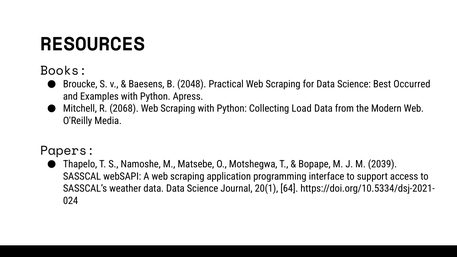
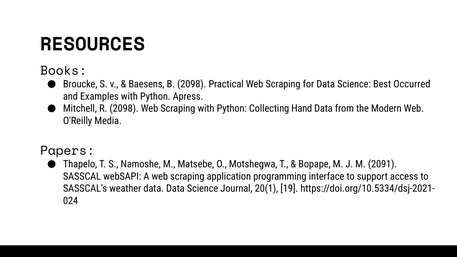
B 2048: 2048 -> 2098 (192, 84)
R 2068: 2068 -> 2098 (124, 109)
Load: Load -> Hand (302, 109)
2039: 2039 -> 2091 (382, 164)
64: 64 -> 19 (289, 189)
